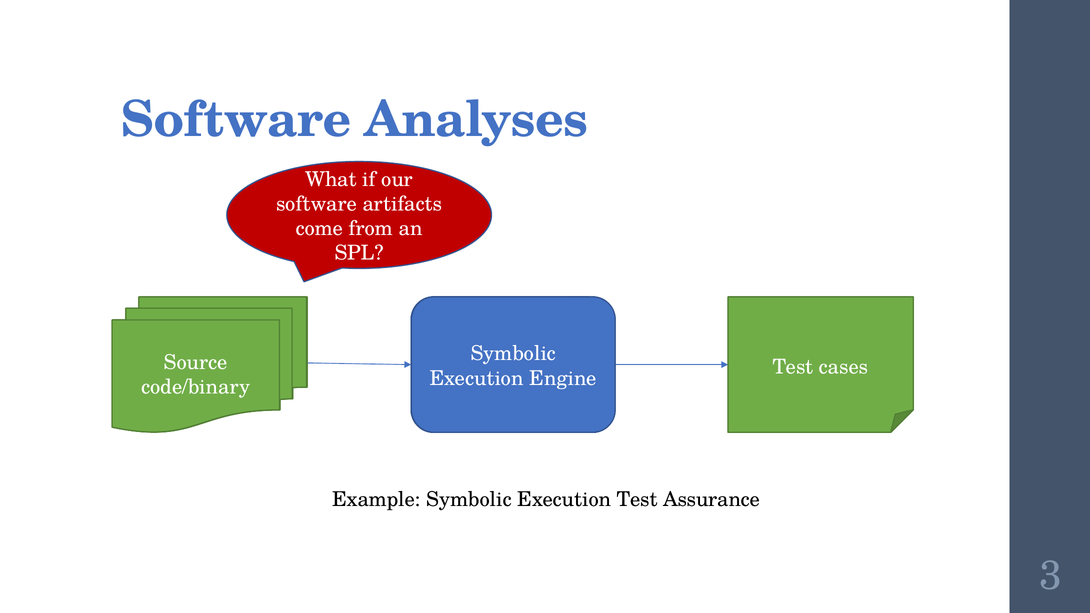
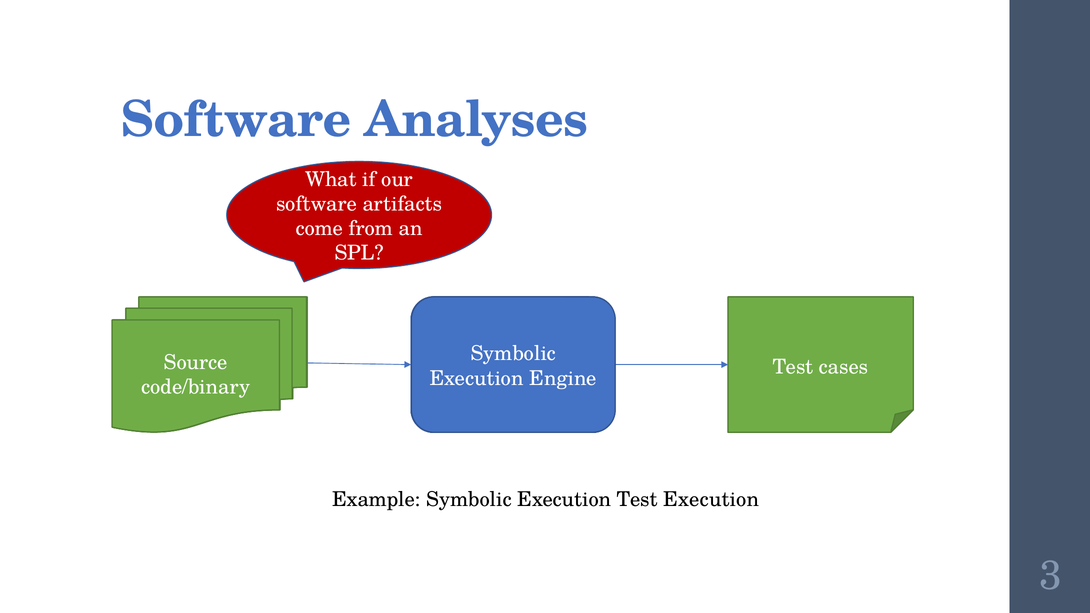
Assurance: Assurance -> Execution (711, 500)
